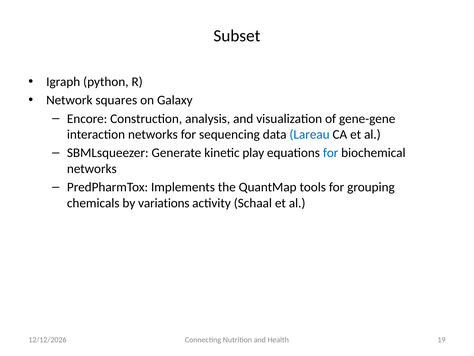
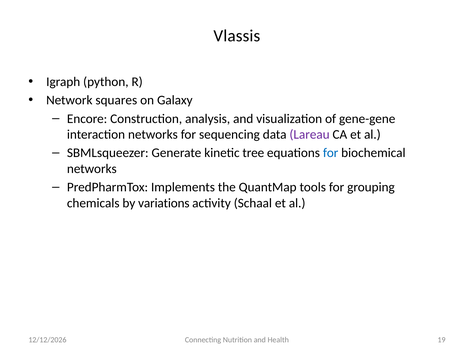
Subset: Subset -> Vlassis (237, 36)
Lareau colour: blue -> purple (310, 134)
play: play -> tree (253, 153)
